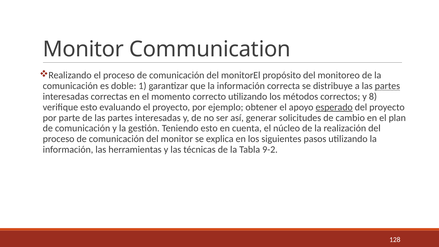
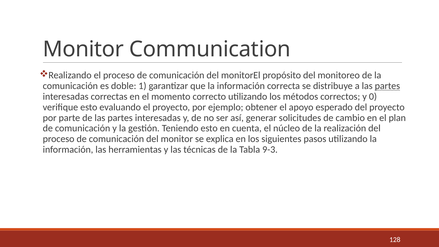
8: 8 -> 0 (373, 97)
esperado underline: present -> none (334, 107)
9-2: 9-2 -> 9-3 (270, 150)
